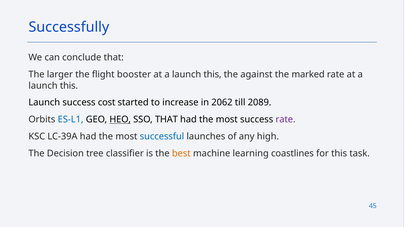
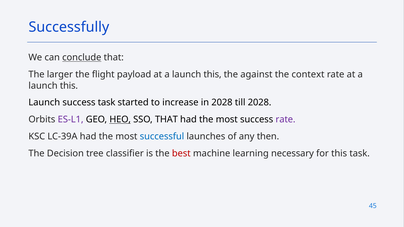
conclude underline: none -> present (82, 58)
booster: booster -> payload (134, 75)
marked: marked -> context (308, 75)
success cost: cost -> task (107, 103)
in 2062: 2062 -> 2028 (222, 103)
till 2089: 2089 -> 2028 (260, 103)
ES-L1 colour: blue -> purple (71, 120)
high: high -> then (268, 137)
best colour: orange -> red (181, 154)
coastlines: coastlines -> necessary (292, 154)
